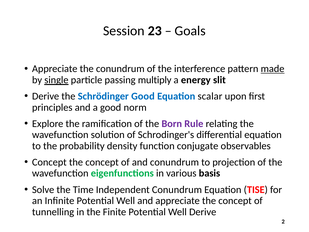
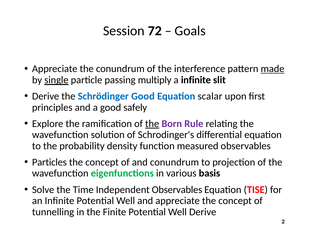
23: 23 -> 72 (155, 31)
a energy: energy -> infinite (196, 80)
norm: norm -> safely (135, 107)
the underline: none -> present (152, 124)
conjugate: conjugate -> measured (198, 146)
Concept: Concept -> Particles (49, 162)
Independent Conundrum: Conundrum -> Observables (177, 189)
